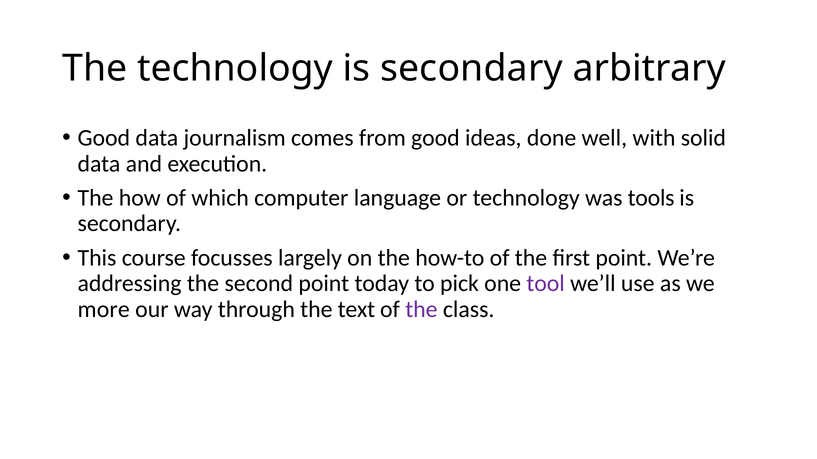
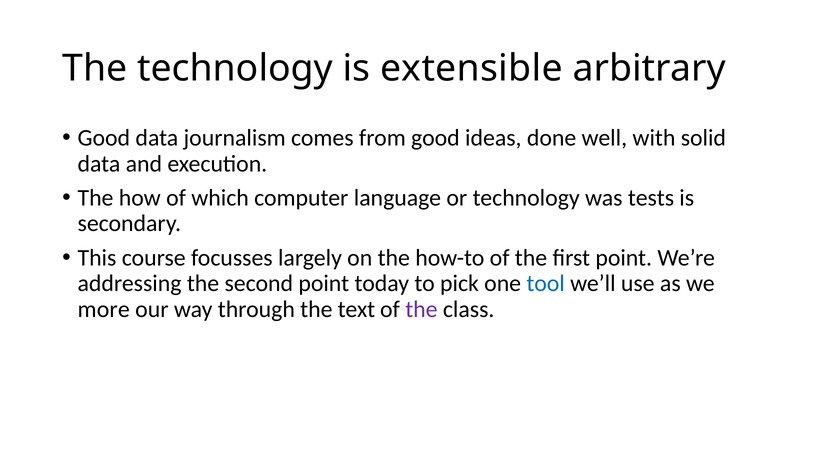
technology is secondary: secondary -> extensible (471, 69)
tools: tools -> tests (651, 198)
tool colour: purple -> blue (546, 284)
